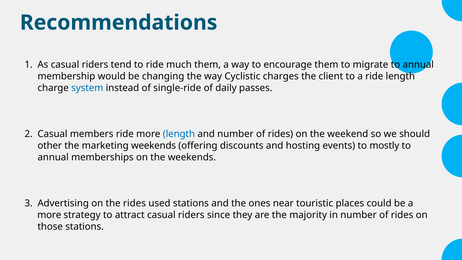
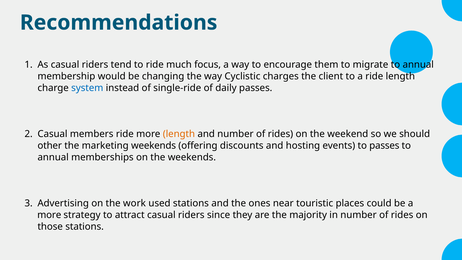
much them: them -> focus (208, 65)
length colour: blue -> orange (179, 134)
to mostly: mostly -> passes (384, 146)
the rides: rides -> work (134, 203)
